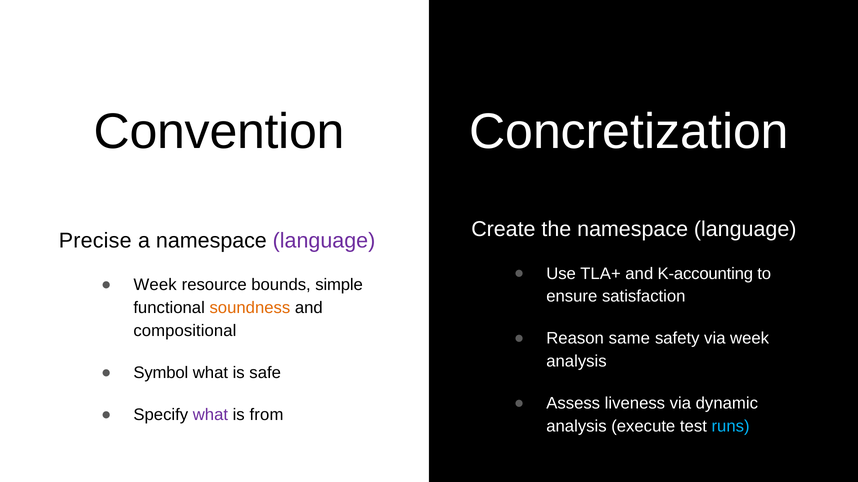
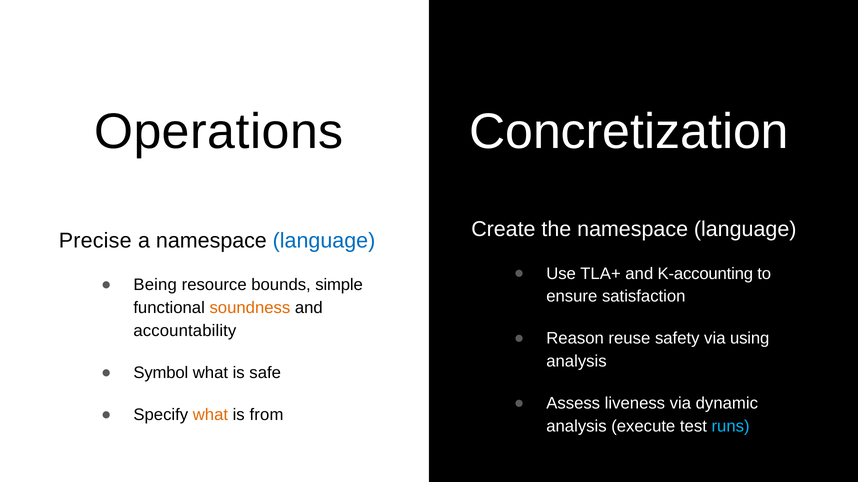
Convention: Convention -> Operations (219, 132)
language colour: purple -> blue (324, 241)
Week: Week -> Being (155, 285)
compositional: compositional -> accountability (185, 331)
same: same -> reuse (629, 339)
via week: week -> using (750, 339)
what colour: purple -> orange (210, 415)
